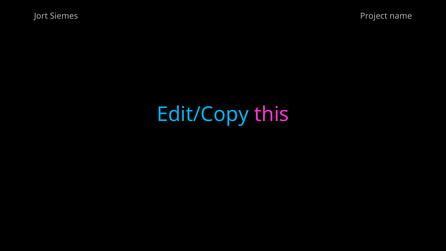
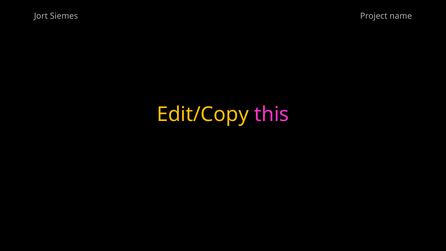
Edit/Copy colour: light blue -> yellow (203, 114)
